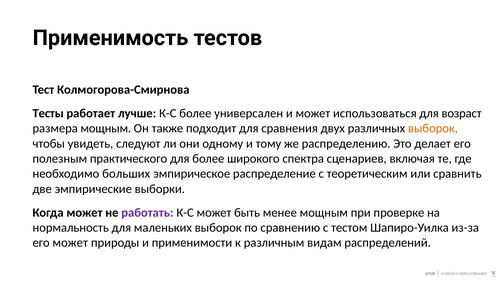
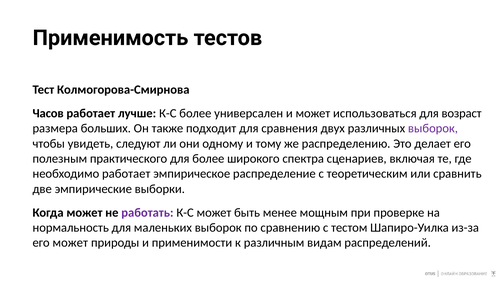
Тесты: Тесты -> Часов (48, 113)
размера мощным: мощным -> больших (106, 128)
выборок colour: orange -> purple (433, 128)
необходимо больших: больших -> работает (126, 174)
